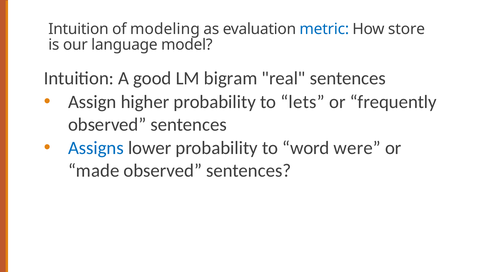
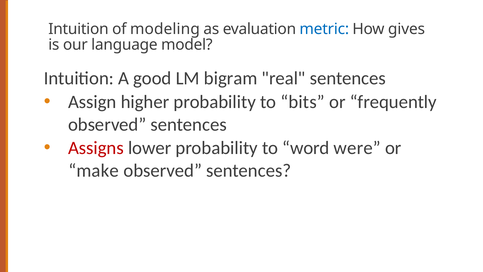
store: store -> gives (406, 29)
lets: lets -> bits (303, 102)
Assigns colour: blue -> red (96, 148)
made: made -> make (94, 170)
